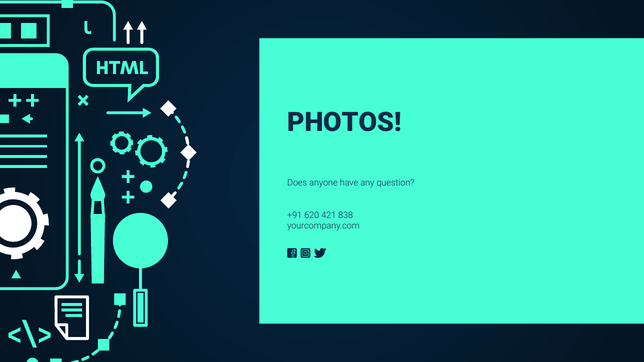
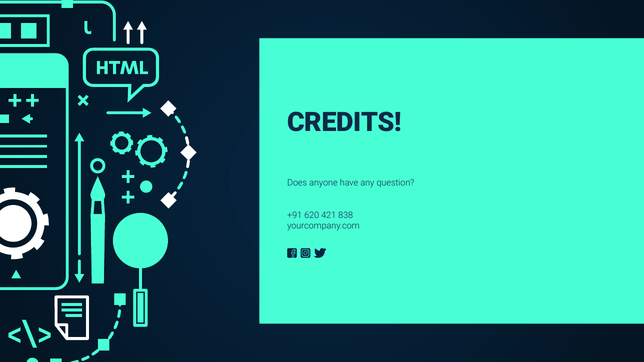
PHOTOS: PHOTOS -> CREDITS (344, 123)
